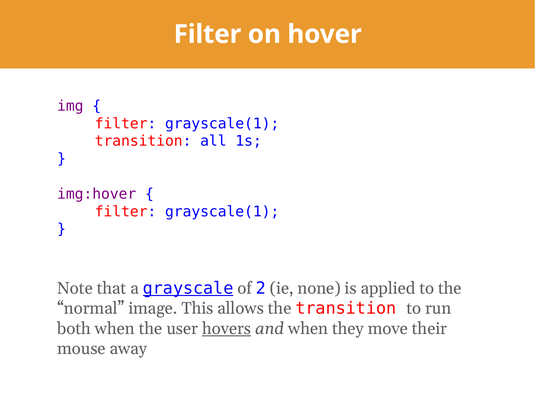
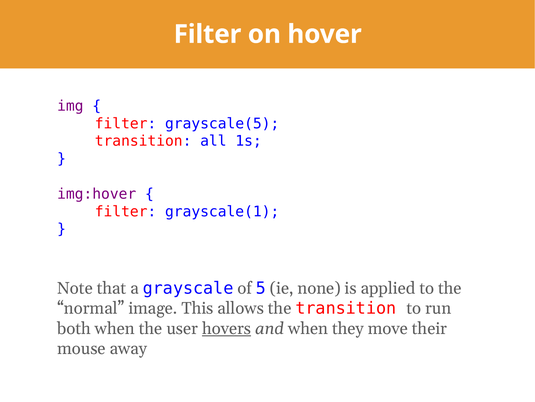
grayscale(1: grayscale(1 -> grayscale(5 (222, 123)
grayscale underline: present -> none (188, 288)
2: 2 -> 5 (261, 288)
